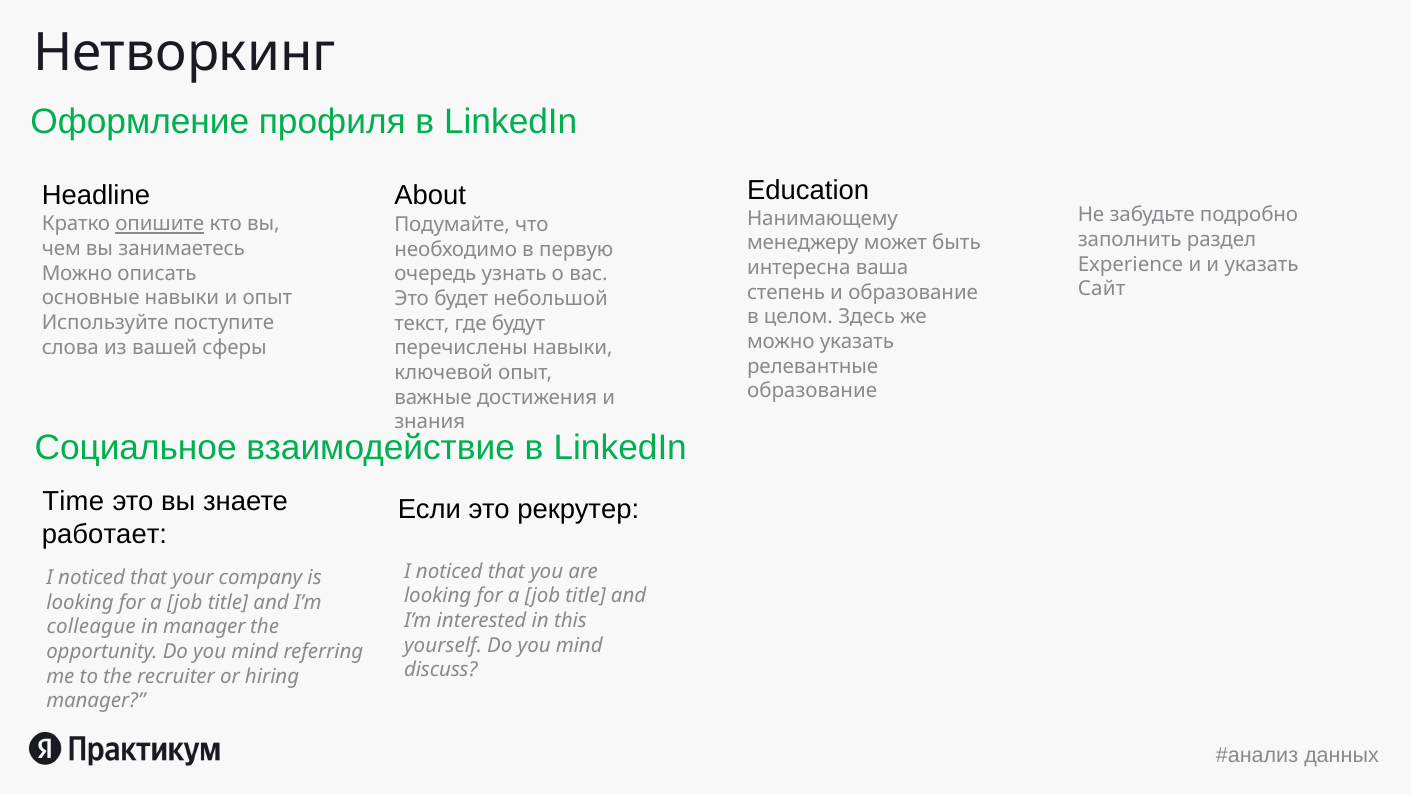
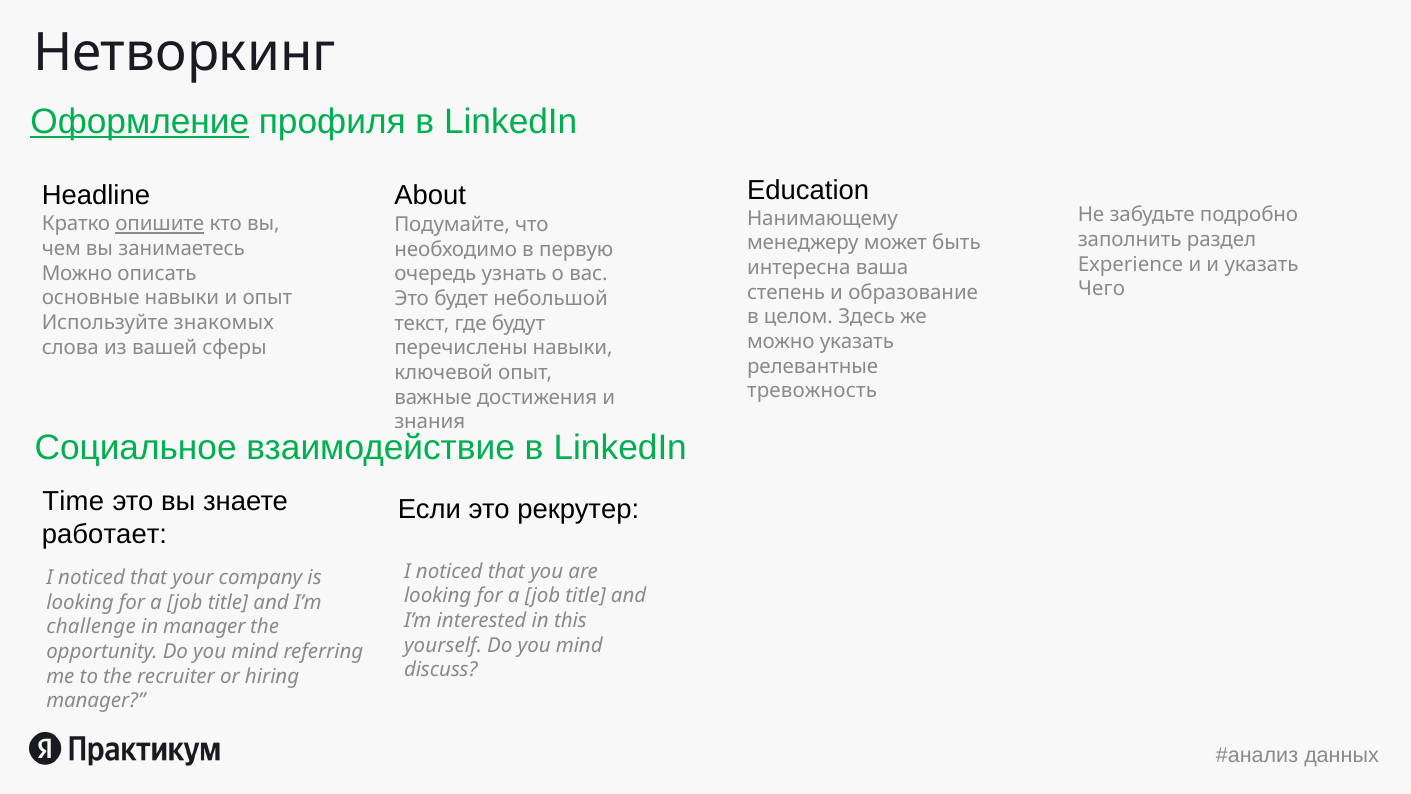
Оформление underline: none -> present (140, 122)
Сайт: Сайт -> Чего (1102, 289)
поступите: поступите -> знакомых (224, 323)
образование: образование -> тревожность (812, 391)
colleague: colleague -> challenge (91, 627)
